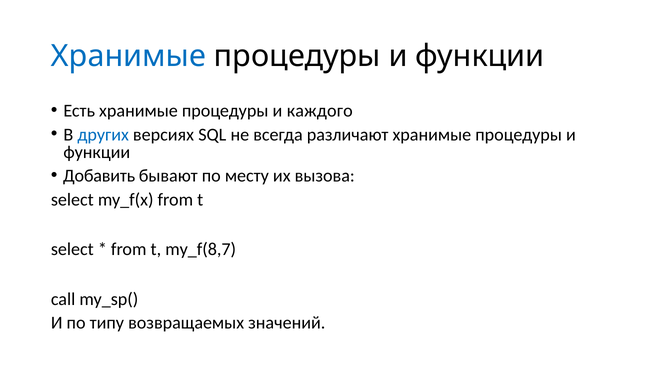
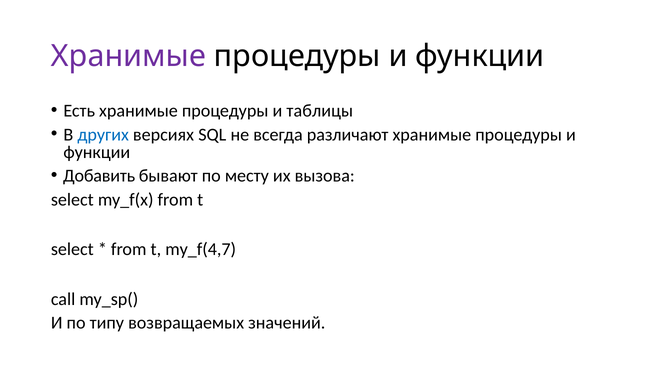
Хранимые colour: blue -> purple (128, 56)
каждого: каждого -> таблицы (320, 111)
my_f(8,7: my_f(8,7 -> my_f(4,7 (201, 249)
